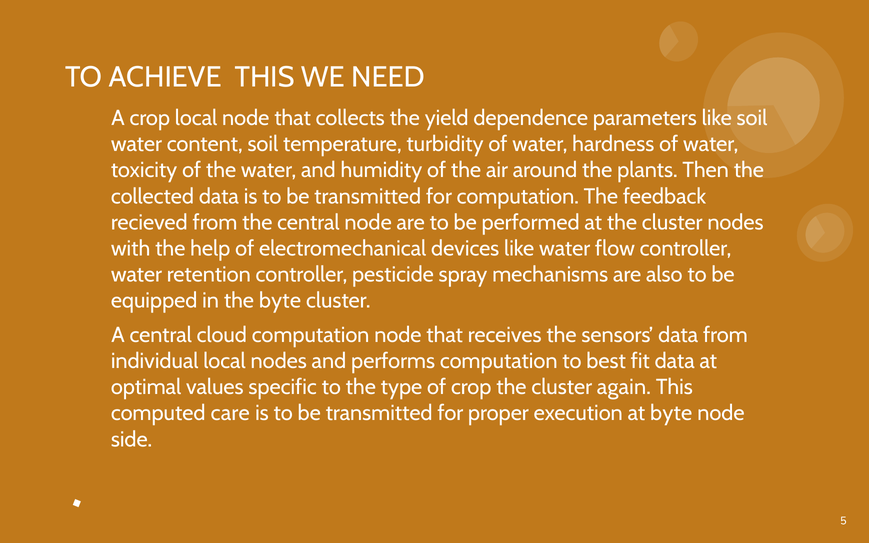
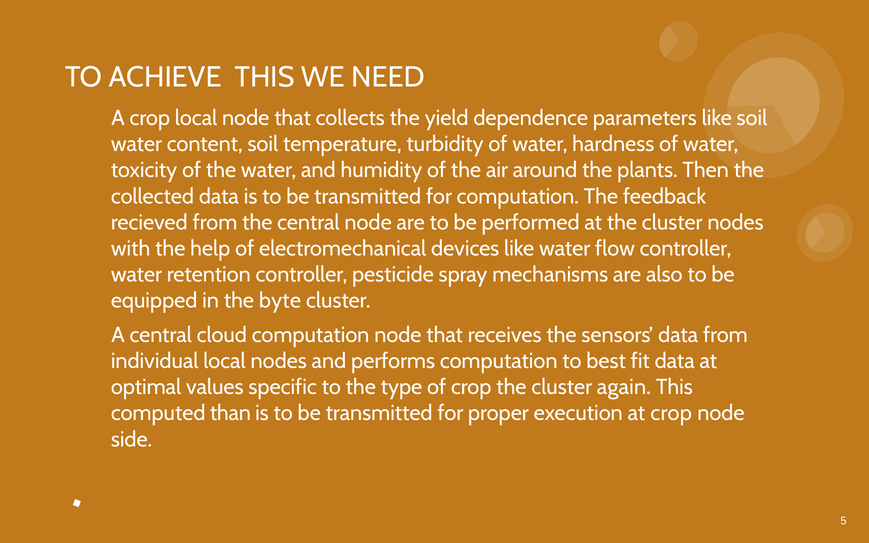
care: care -> than (230, 413)
at byte: byte -> crop (671, 413)
